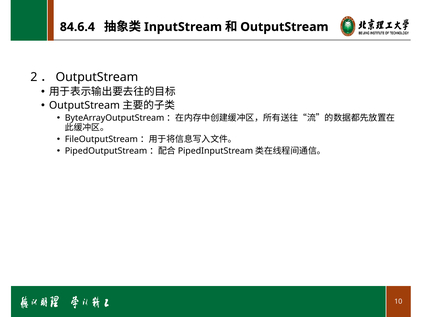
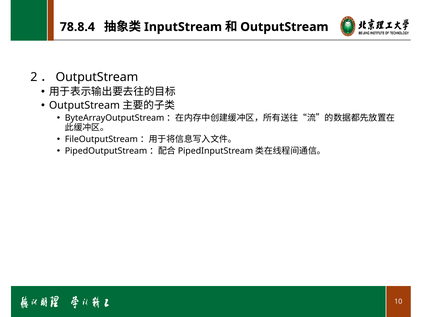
84.6.4: 84.6.4 -> 78.8.4 (77, 27)
